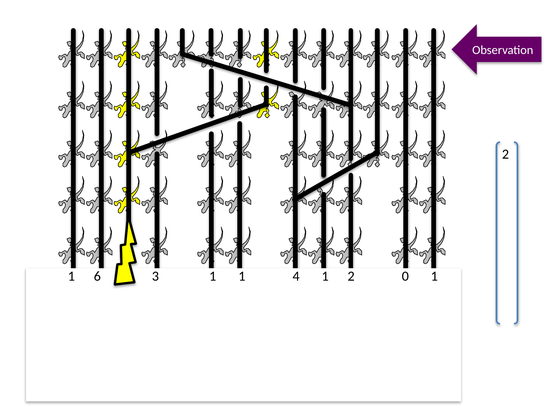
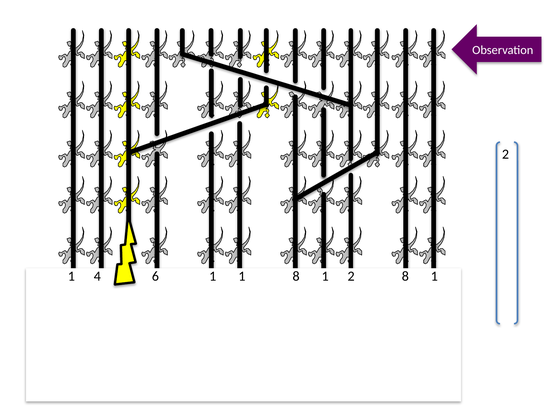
6: 6 -> 4 (97, 277)
3: 3 -> 6 (155, 277)
1 4: 4 -> 8 (296, 277)
2 0: 0 -> 8 (405, 277)
